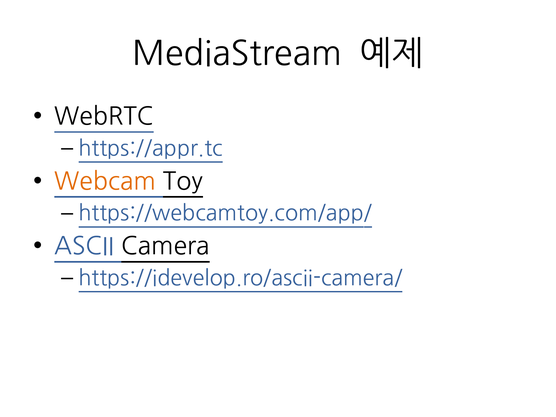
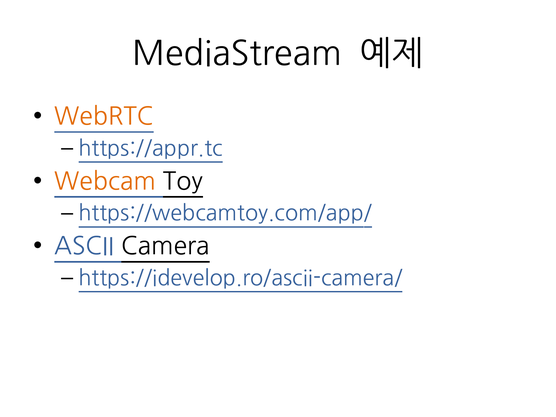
WebRTC colour: black -> orange (104, 117)
